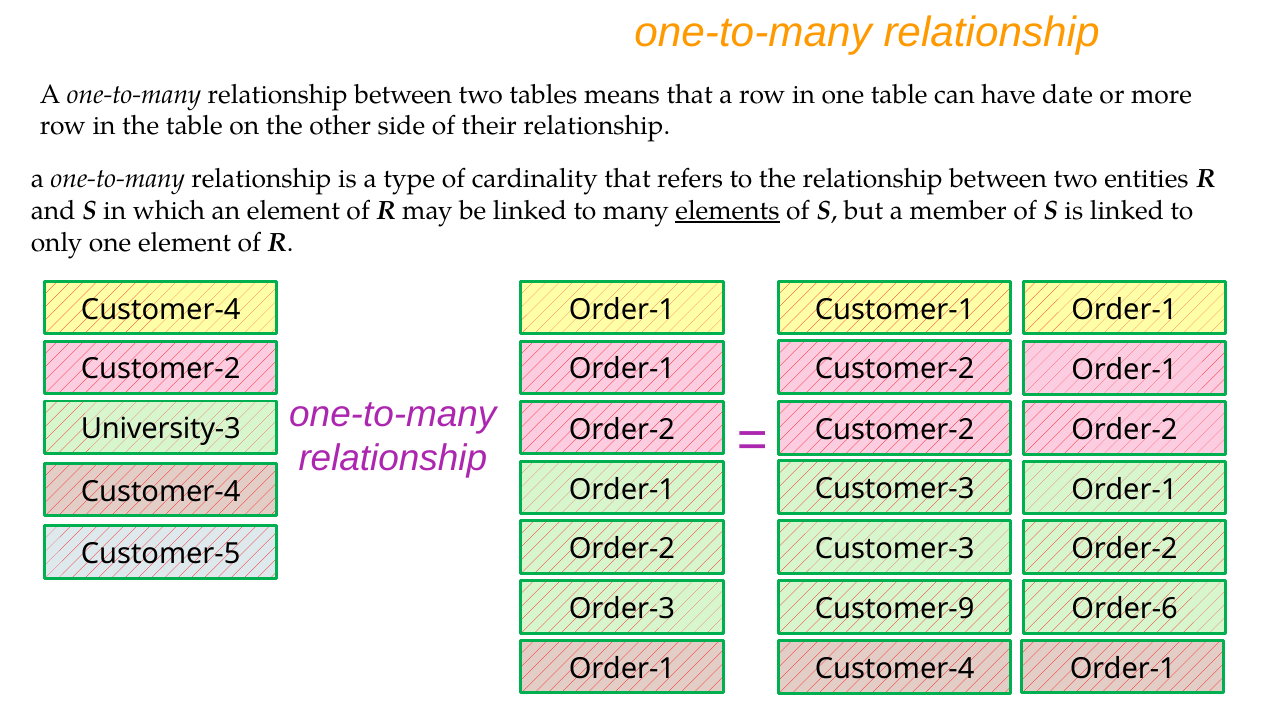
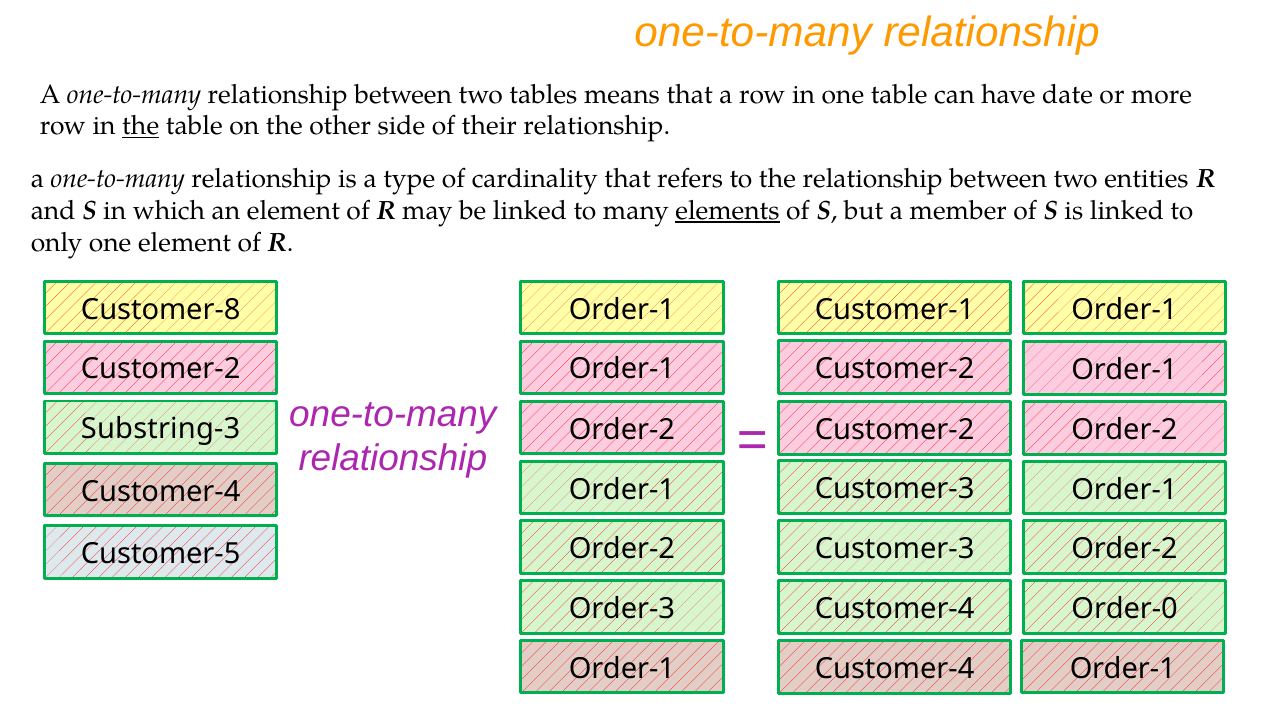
the underline: none -> present (141, 126)
Customer-4: Customer-4 -> Customer-8 (161, 310)
University-3: University-3 -> Substring-3 (161, 429)
Customer-9: Customer-9 -> Customer-4 (895, 609)
Order-6: Order-6 -> Order-0 (1125, 609)
